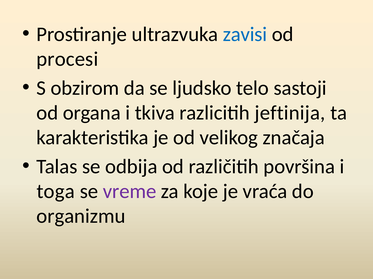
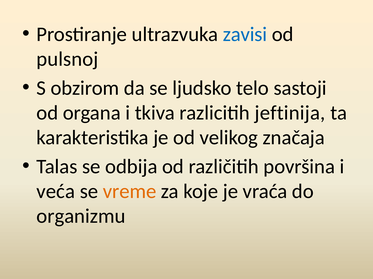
procesi: procesi -> pulsnoj (67, 59)
toga: toga -> veća (56, 192)
vreme colour: purple -> orange (130, 192)
